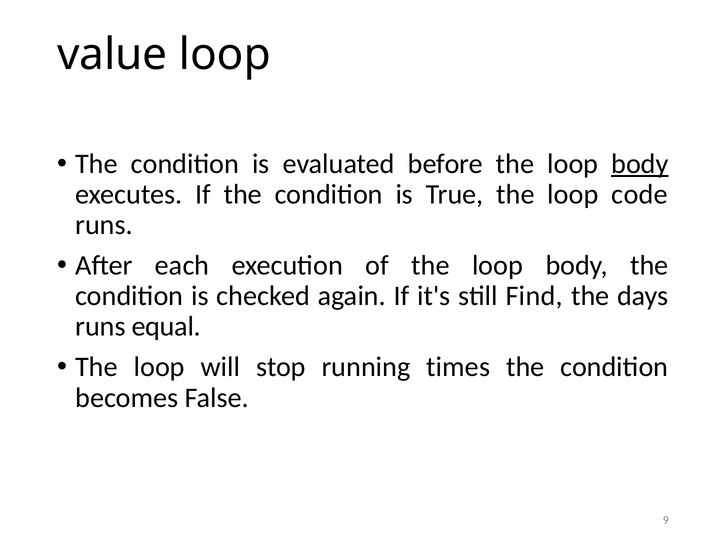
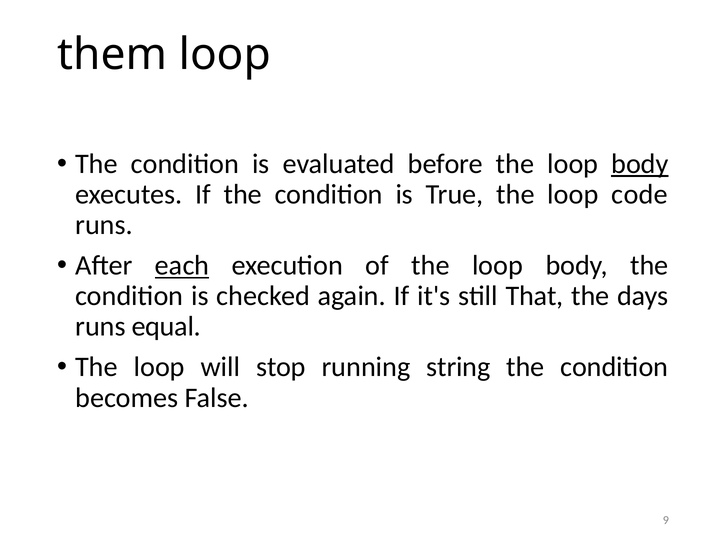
value: value -> them (112, 55)
each underline: none -> present (182, 265)
Find: Find -> That (534, 296)
times: times -> string (458, 367)
